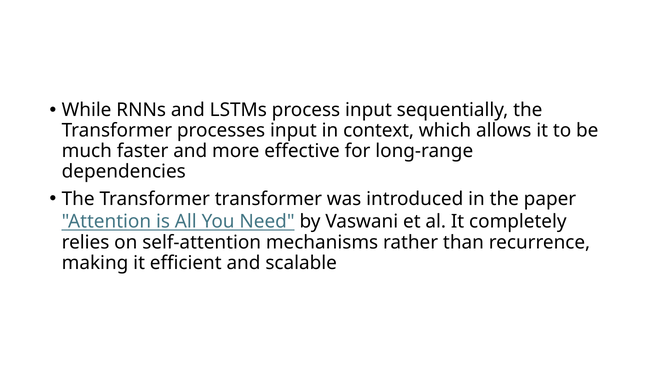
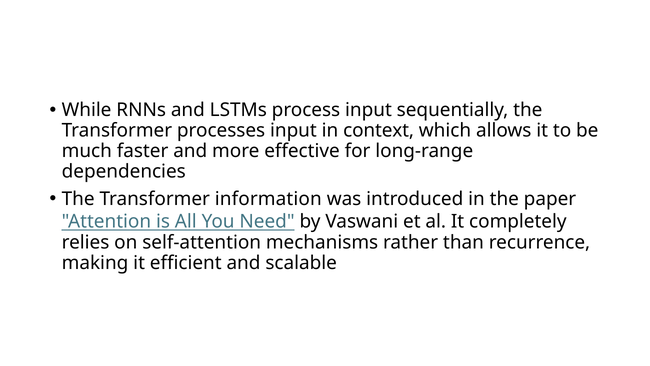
Transformer transformer: transformer -> information (268, 199)
